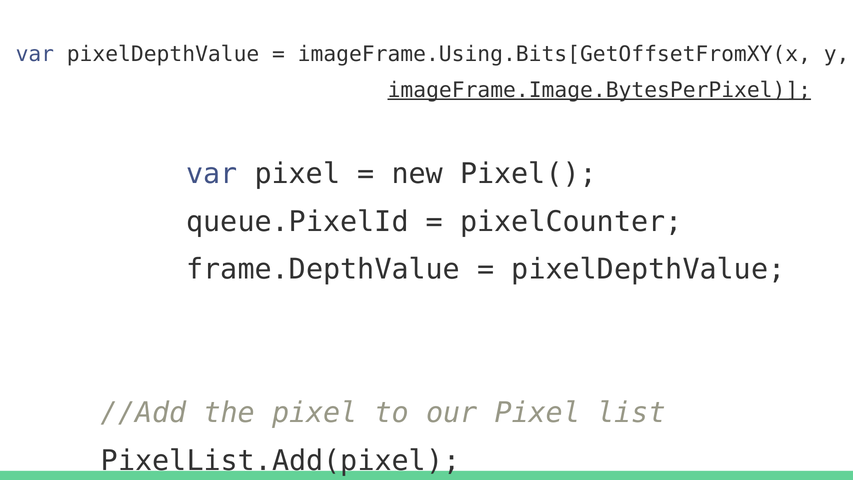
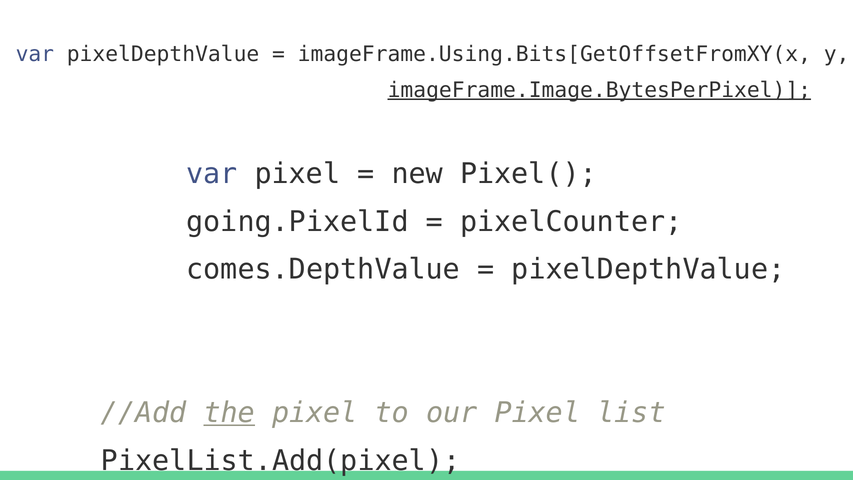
queue.PixelId: queue.PixelId -> going.PixelId (297, 222)
frame.DepthValue: frame.DepthValue -> comes.DepthValue (323, 269)
the underline: none -> present (229, 413)
